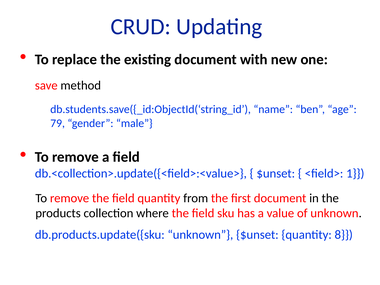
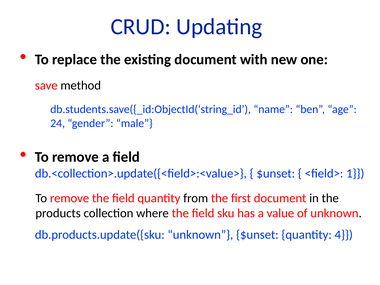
79: 79 -> 24 (58, 123)
8: 8 -> 4 (344, 235)
